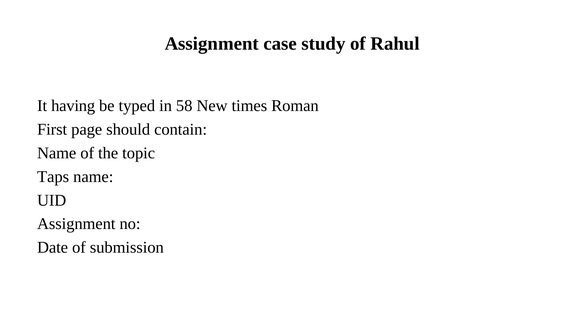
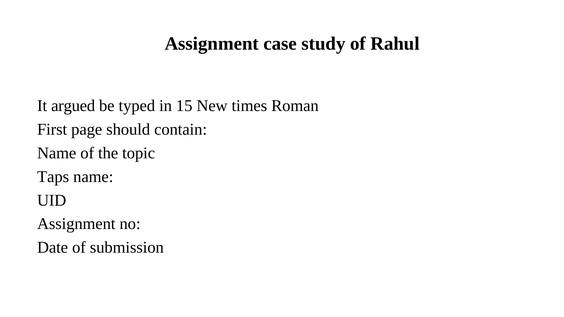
having: having -> argued (73, 106)
58: 58 -> 15 (184, 106)
